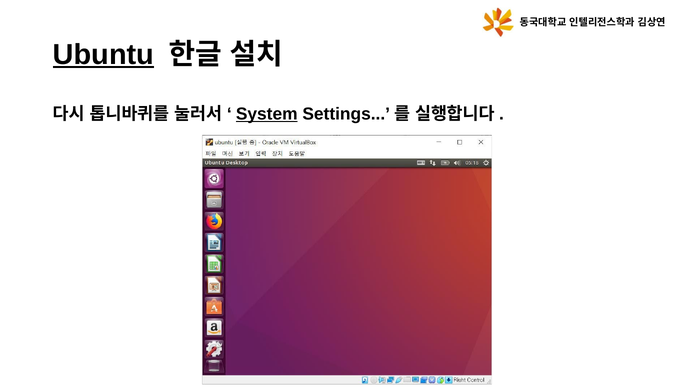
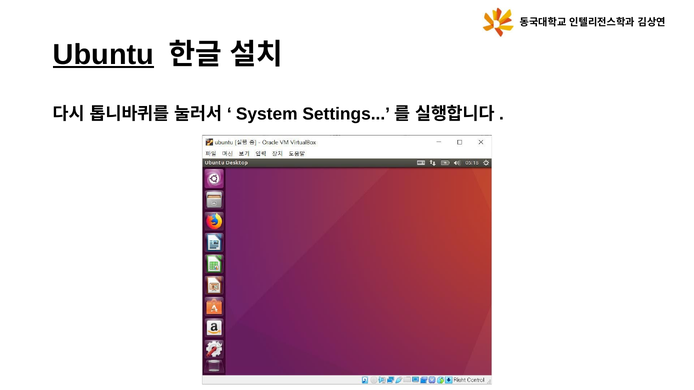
System underline: present -> none (267, 114)
